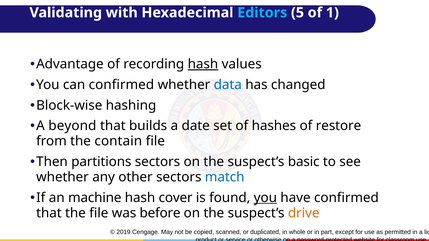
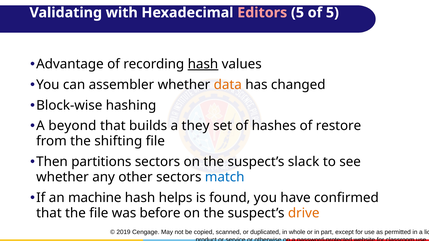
Editors colour: light blue -> pink (262, 13)
of 1: 1 -> 5 (332, 13)
can confirmed: confirmed -> assembler (121, 85)
data colour: blue -> orange (228, 85)
date: date -> they (196, 126)
contain: contain -> shifting (118, 141)
basic: basic -> slack (304, 162)
cover: cover -> helps (176, 198)
you underline: present -> none (265, 198)
